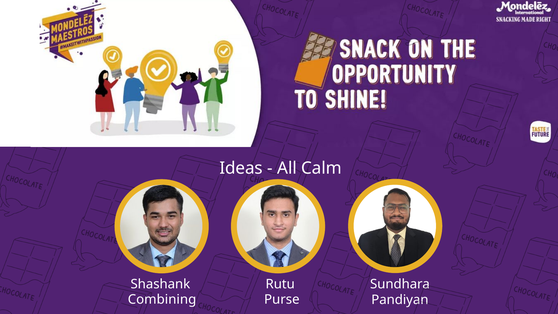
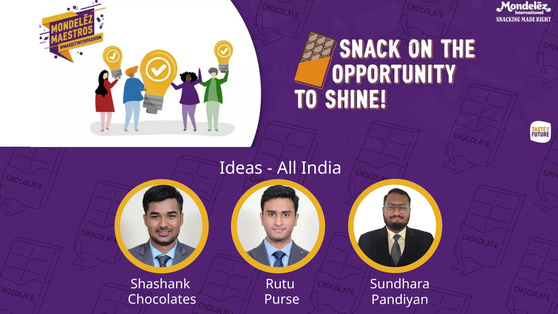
Calm: Calm -> India (321, 168)
Combining: Combining -> Chocolates (162, 300)
